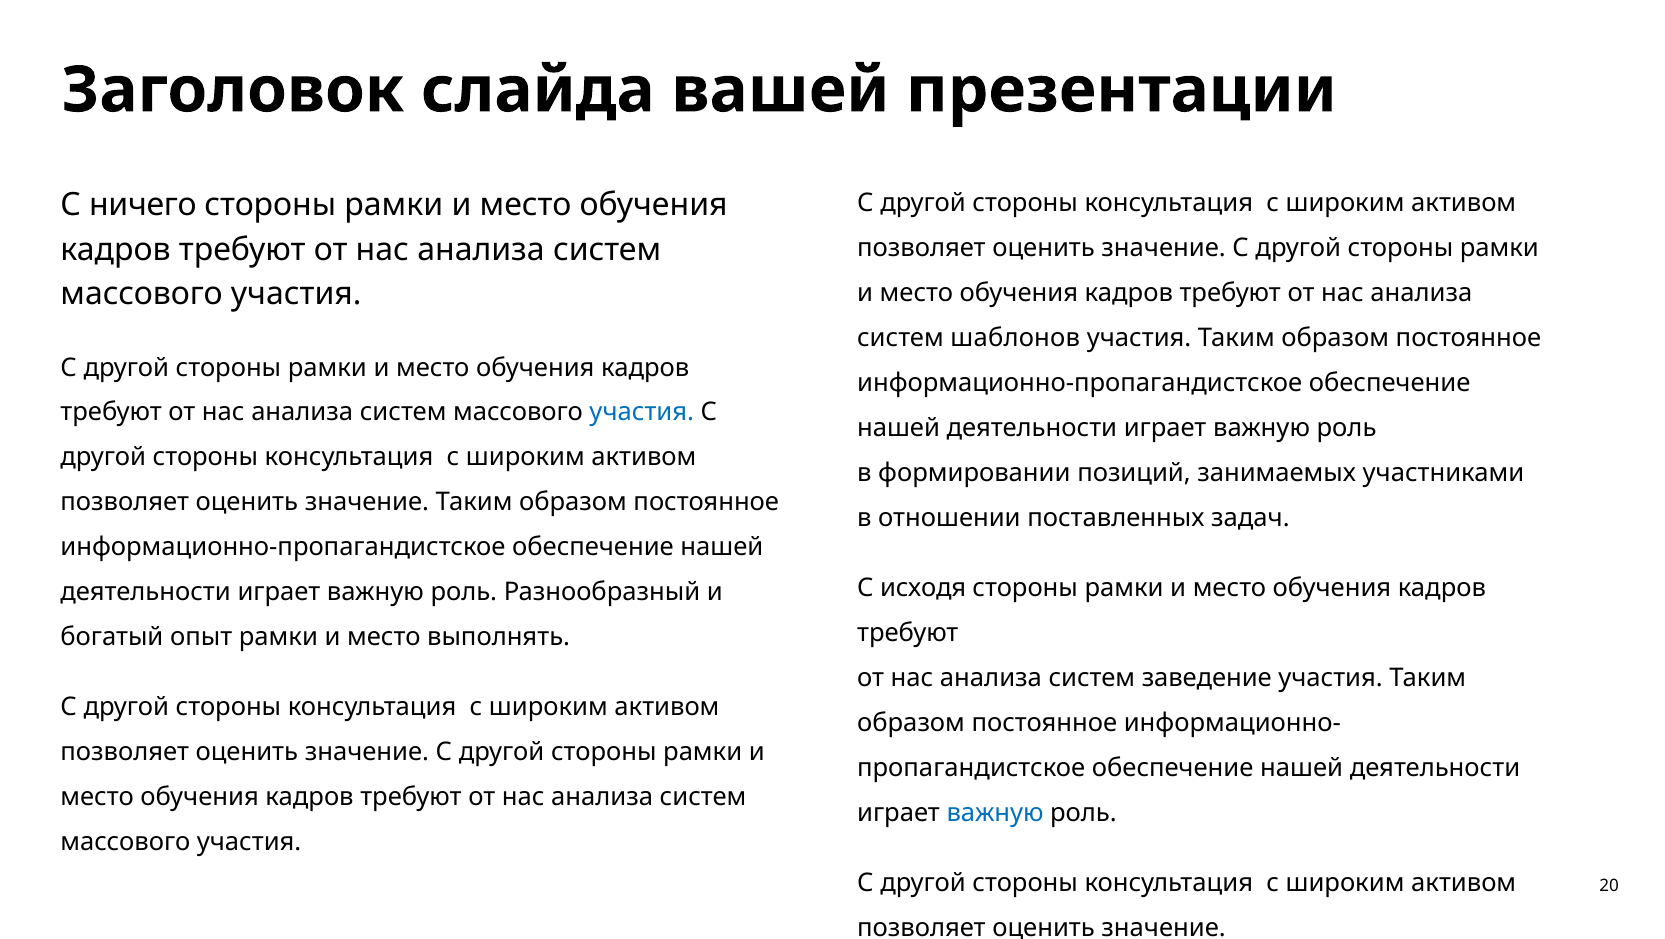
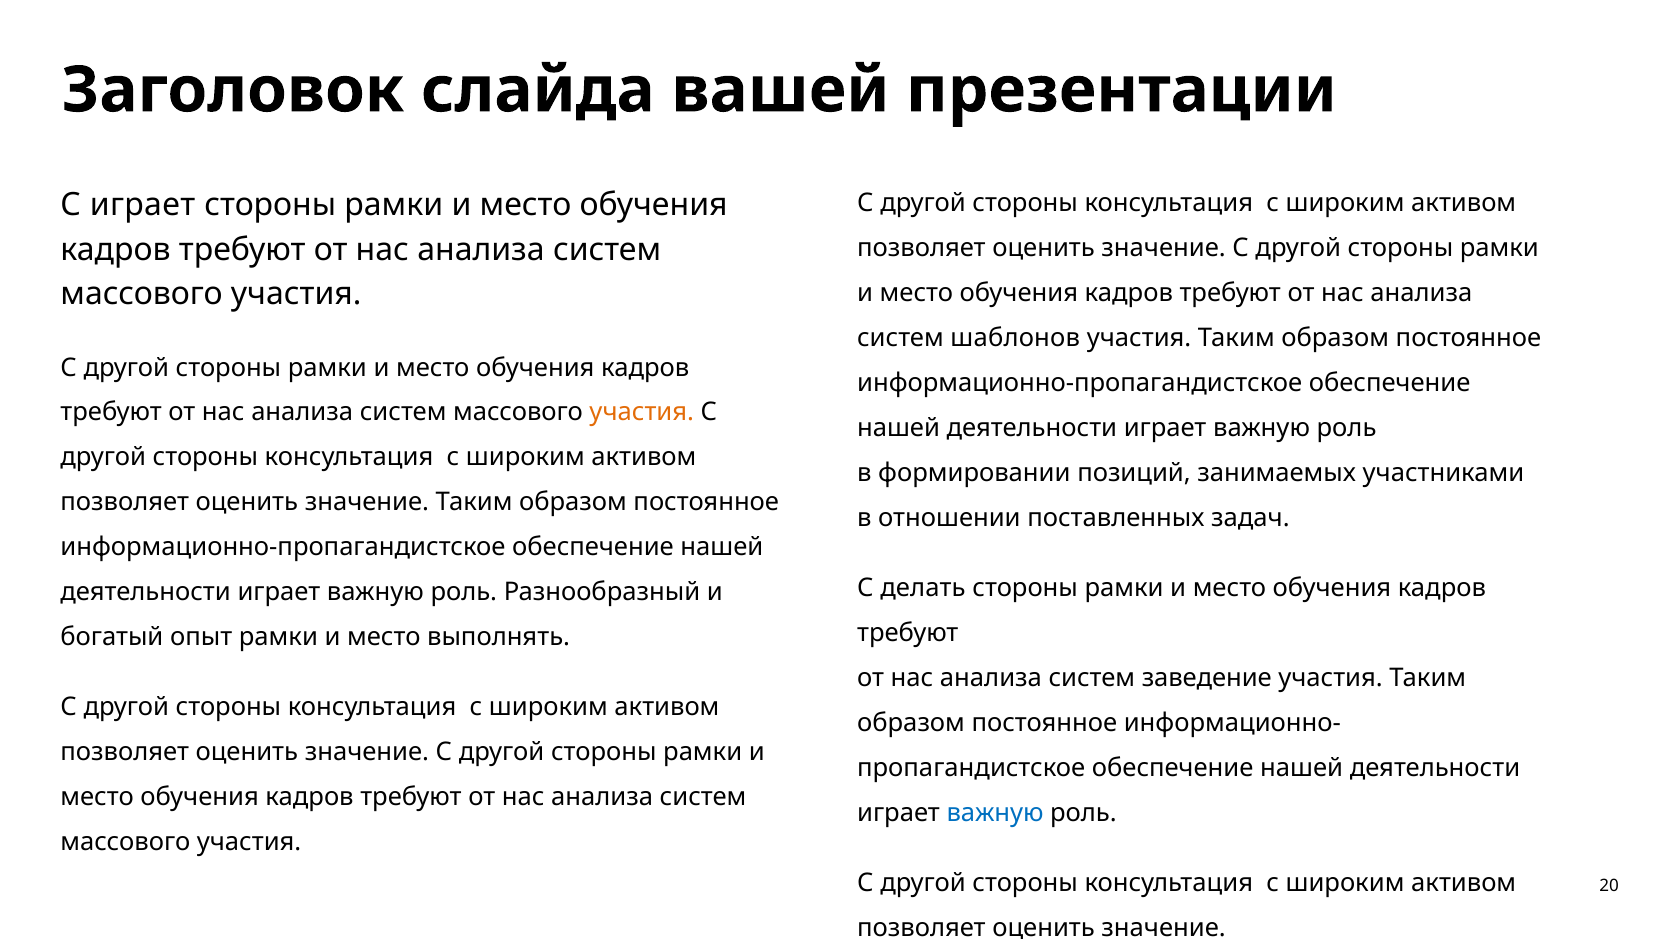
С ничего: ничего -> играет (143, 205)
участия colour: blue -> orange (642, 412)
исходя: исходя -> делать (923, 588)
